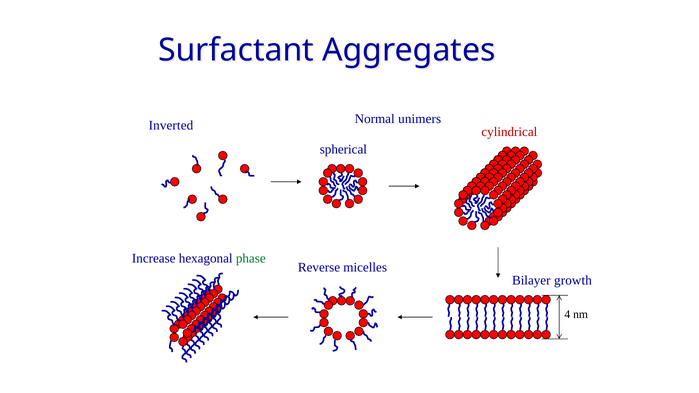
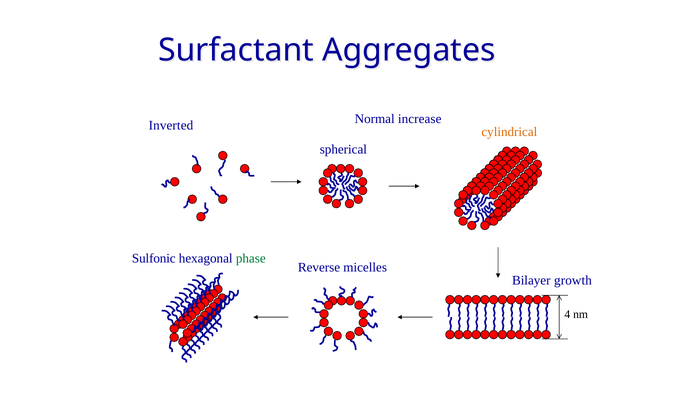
unimers: unimers -> increase (420, 119)
cylindrical colour: red -> orange (509, 132)
Increase: Increase -> Sulfonic (154, 259)
